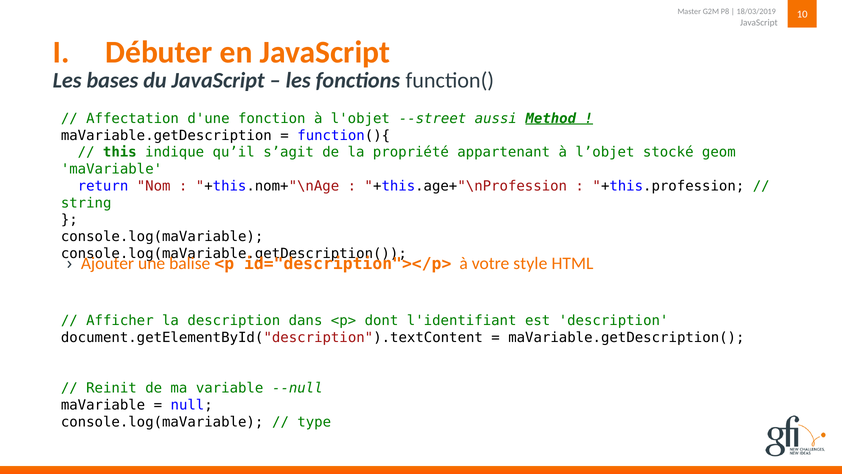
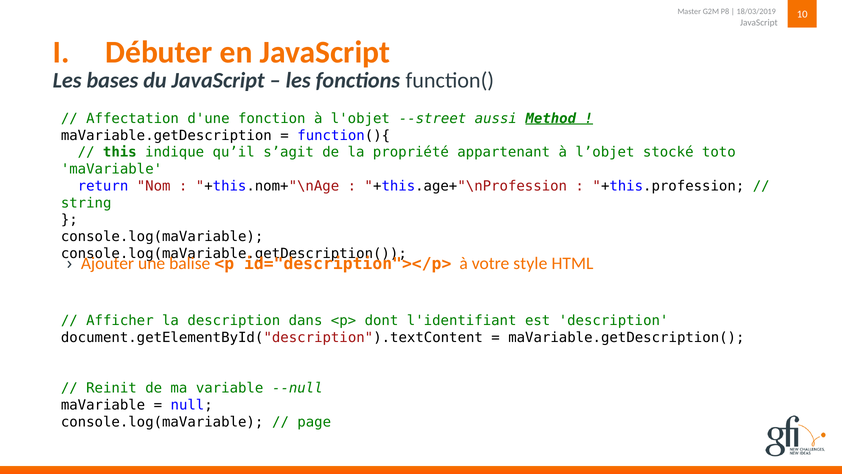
geom: geom -> toto (719, 152)
type: type -> page (314, 422)
